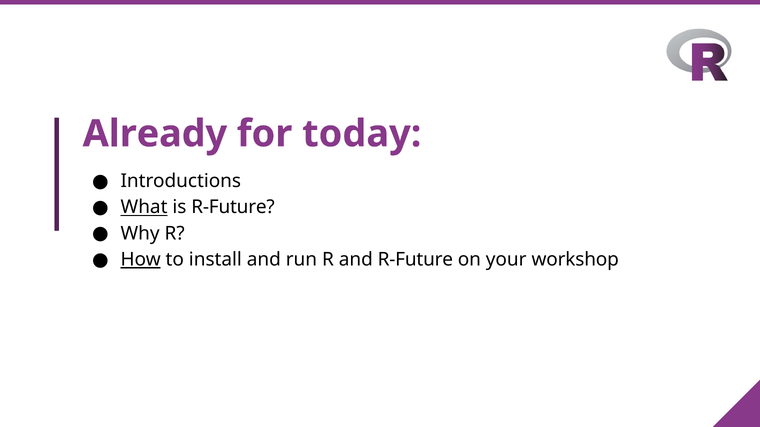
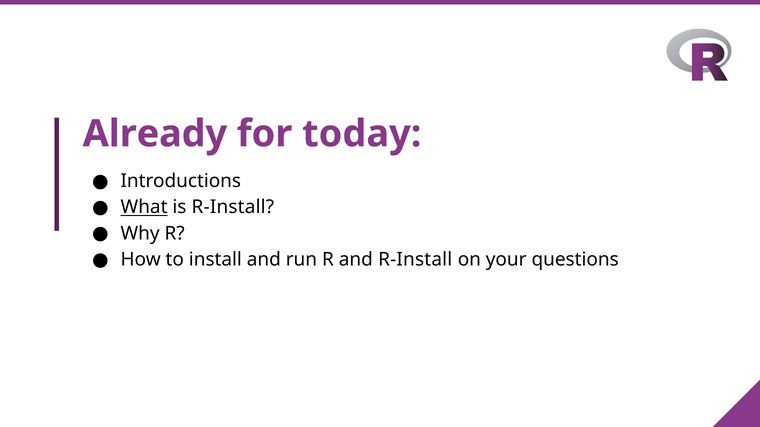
is R-Future: R-Future -> R-Install (233, 207)
How underline: present -> none (141, 260)
and R-Future: R-Future -> R-Install (415, 260)
workshop: workshop -> questions (575, 260)
